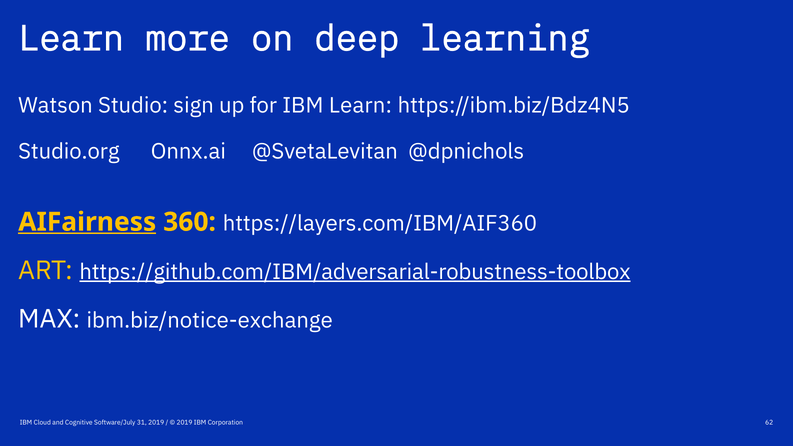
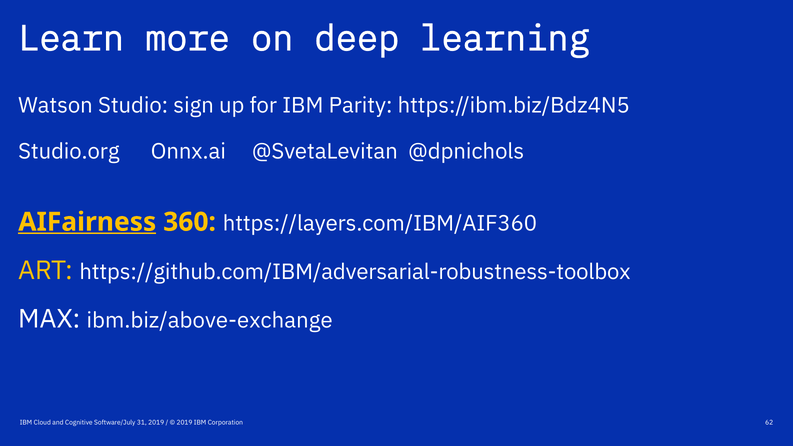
IBM Learn: Learn -> Parity (361, 105)
https://github.com/IBM/adversarial-robustness-toolbox underline: present -> none (355, 272)
ibm.biz/notice-exchange: ibm.biz/notice-exchange -> ibm.biz/above-exchange (210, 320)
